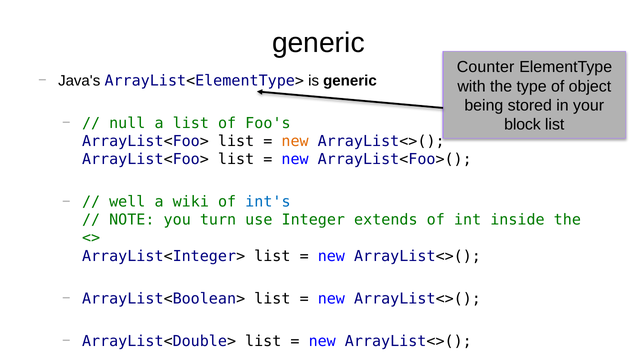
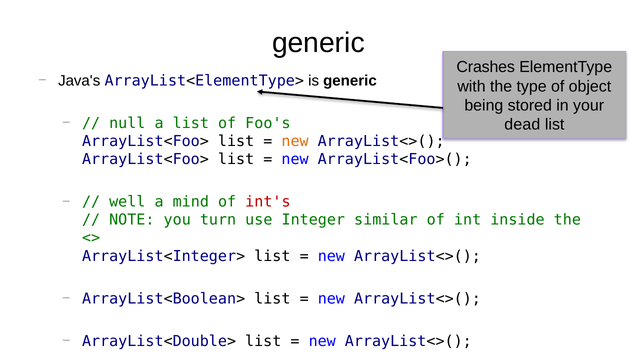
Counter: Counter -> Crashes (486, 67)
block: block -> dead (522, 124)
wiki: wiki -> mind (191, 201)
int's colour: blue -> red (268, 201)
extends: extends -> similar (386, 220)
